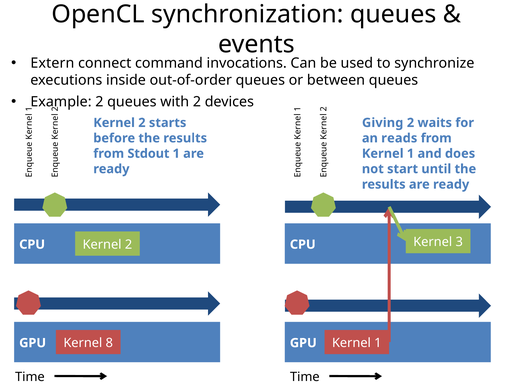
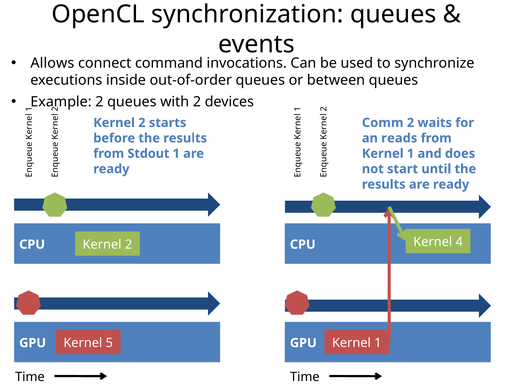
Extern: Extern -> Allows (52, 63)
Giving: Giving -> Comm (383, 123)
3: 3 -> 4 (459, 242)
8: 8 -> 5 (109, 343)
